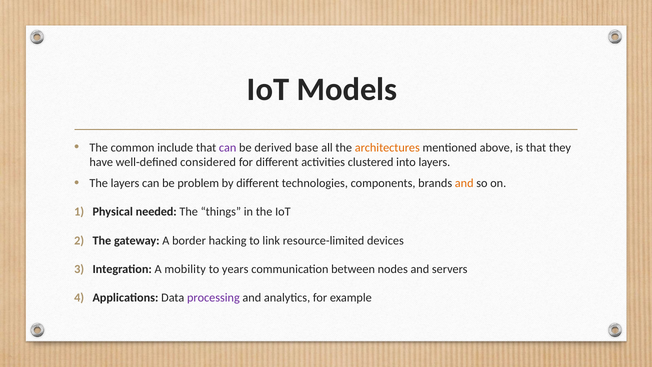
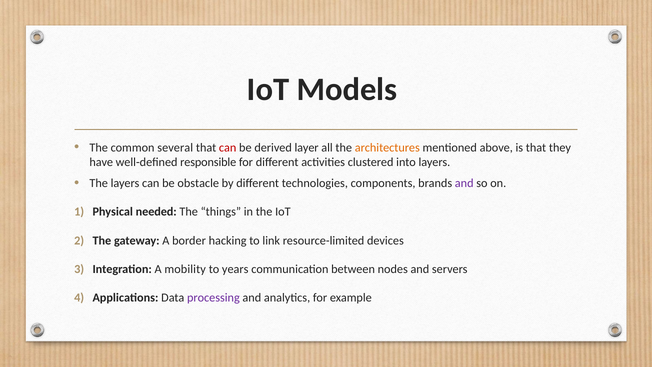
include: include -> several (175, 147)
can colour: purple -> red (228, 147)
base: base -> layer (307, 147)
considered: considered -> responsible (208, 162)
problem: problem -> obstacle (198, 183)
and colour: orange -> purple (464, 183)
